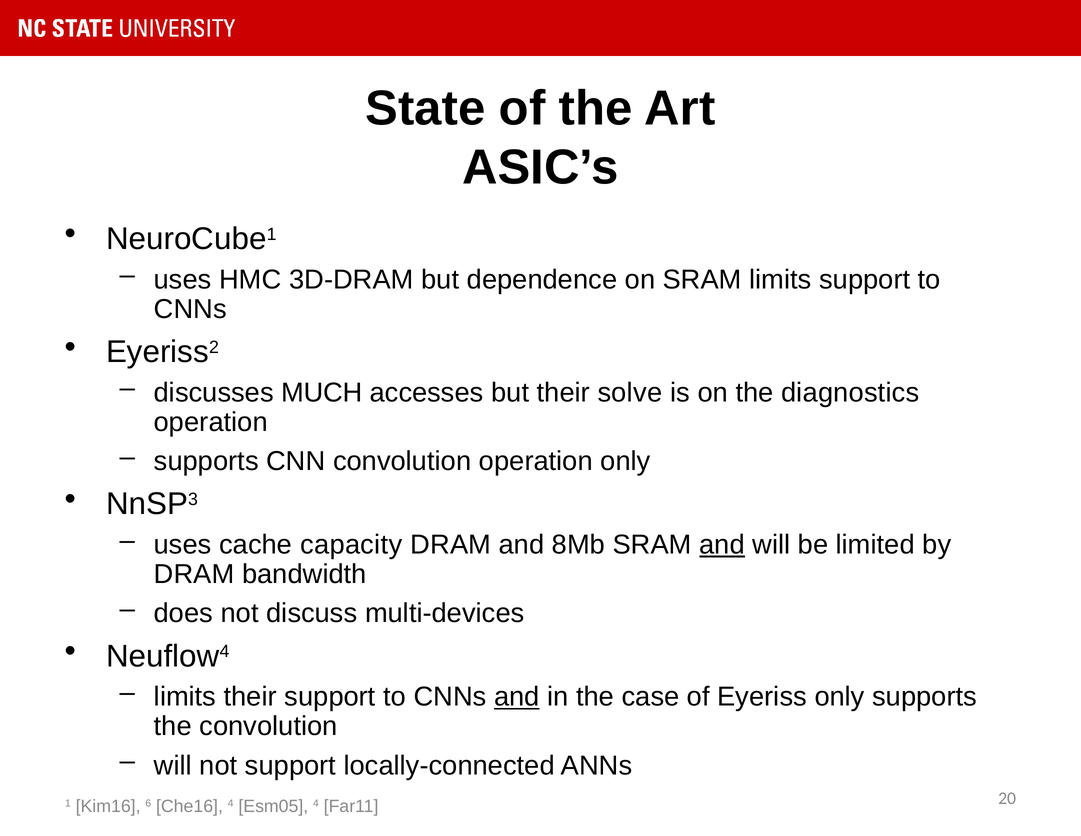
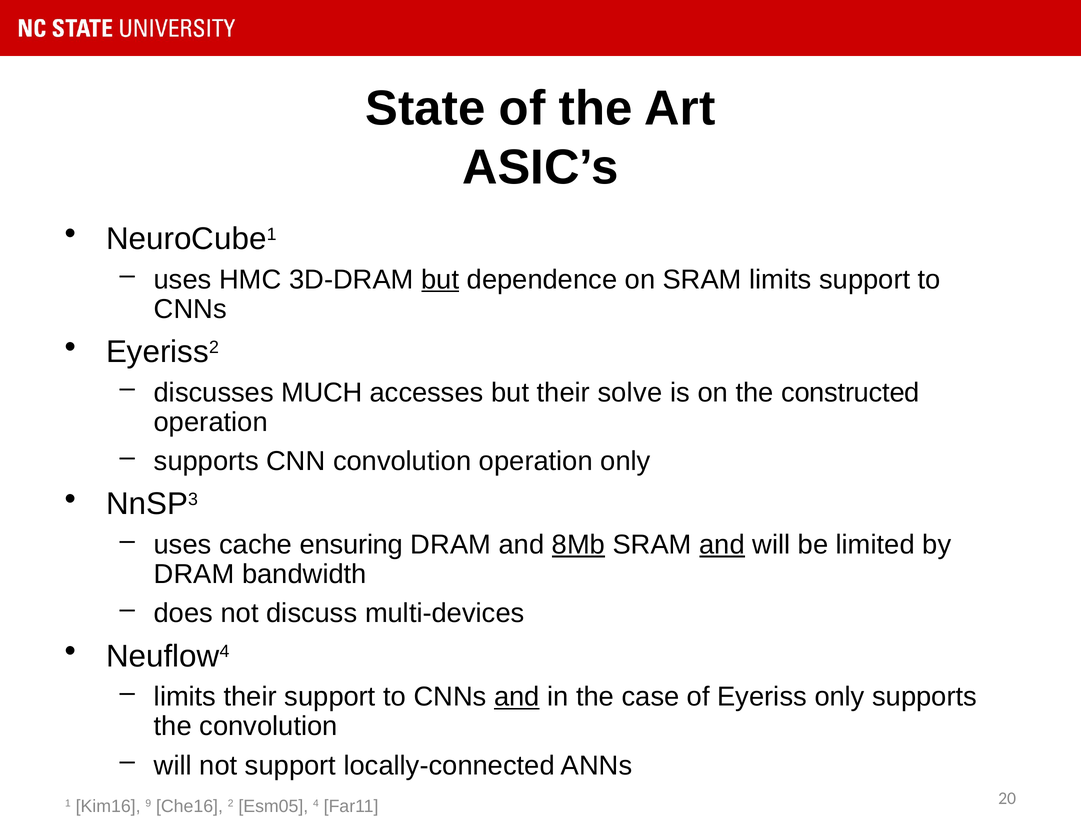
but underline: none -> present (440, 279)
diagnostics: diagnostics -> constructed (850, 392)
capacity: capacity -> ensuring (351, 544)
8Mb underline: none -> present (578, 544)
6: 6 -> 9 (148, 803)
Che16 4: 4 -> 2 (231, 803)
